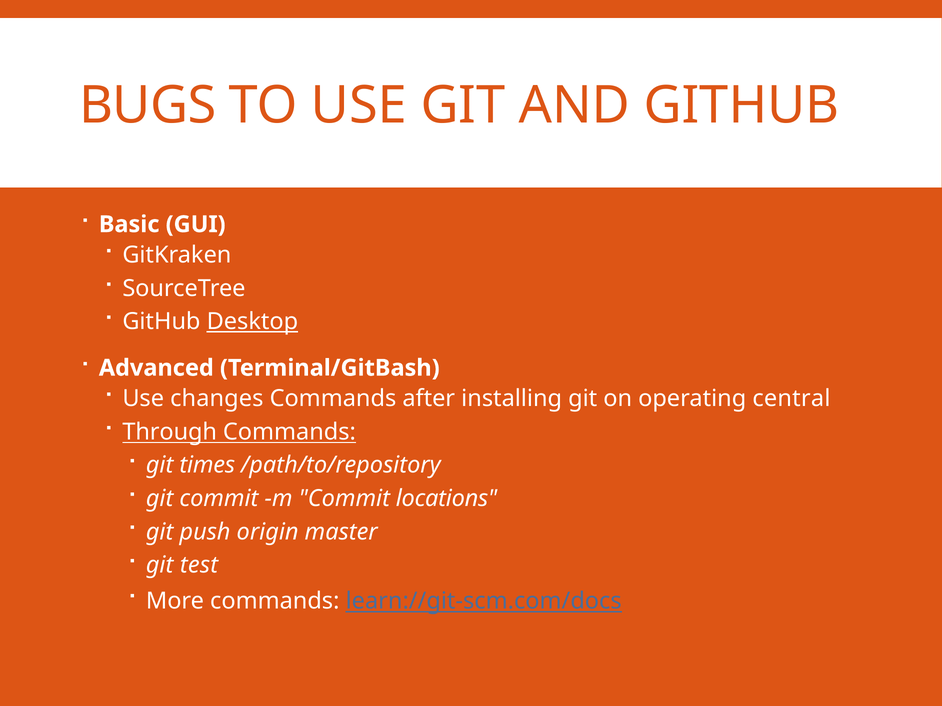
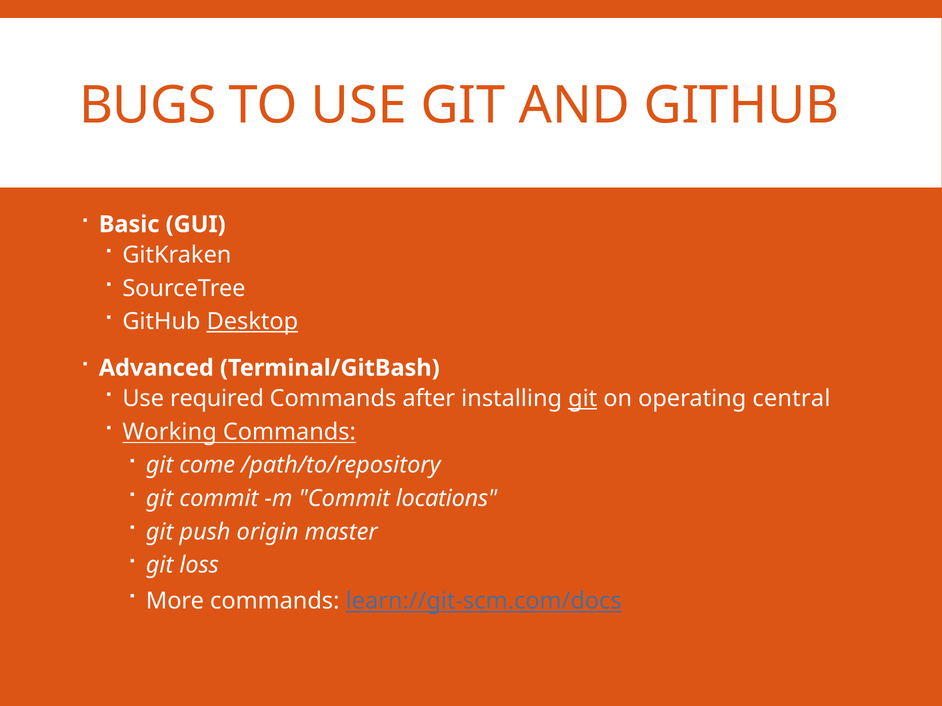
changes: changes -> required (217, 399)
git underline: none -> present (583, 399)
Through: Through -> Working (170, 432)
times: times -> come (207, 466)
test: test -> loss (199, 565)
